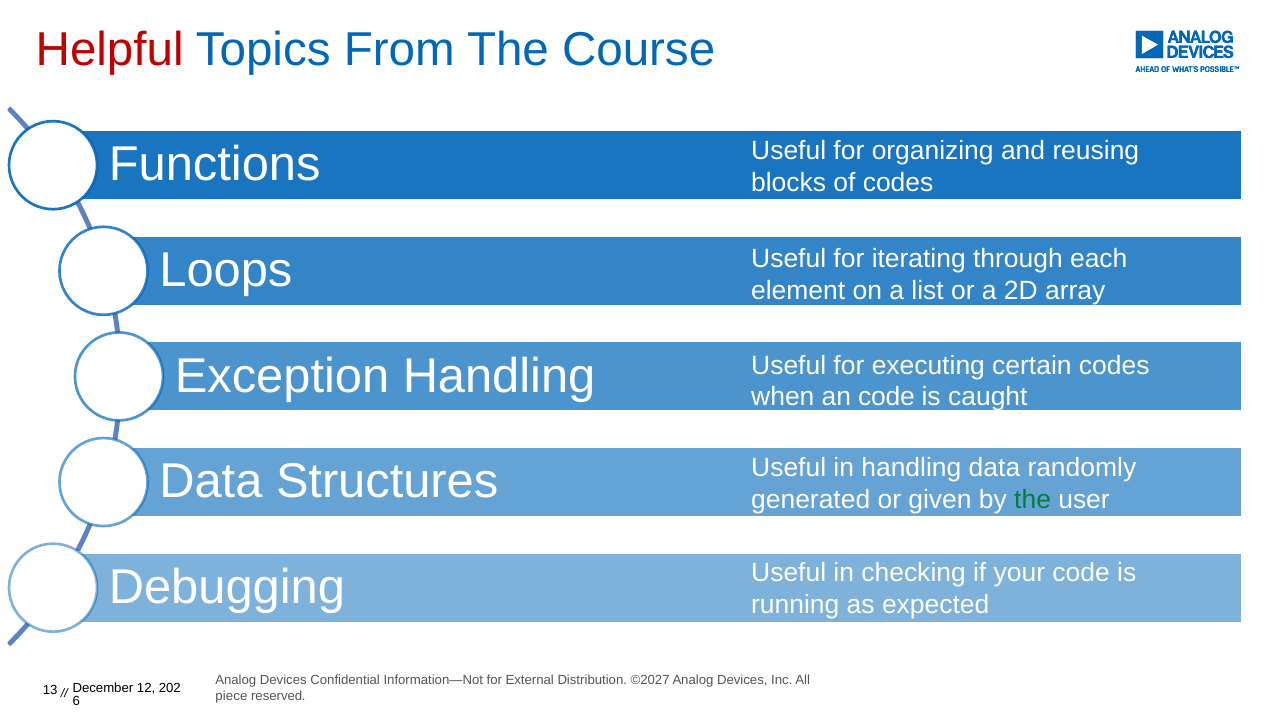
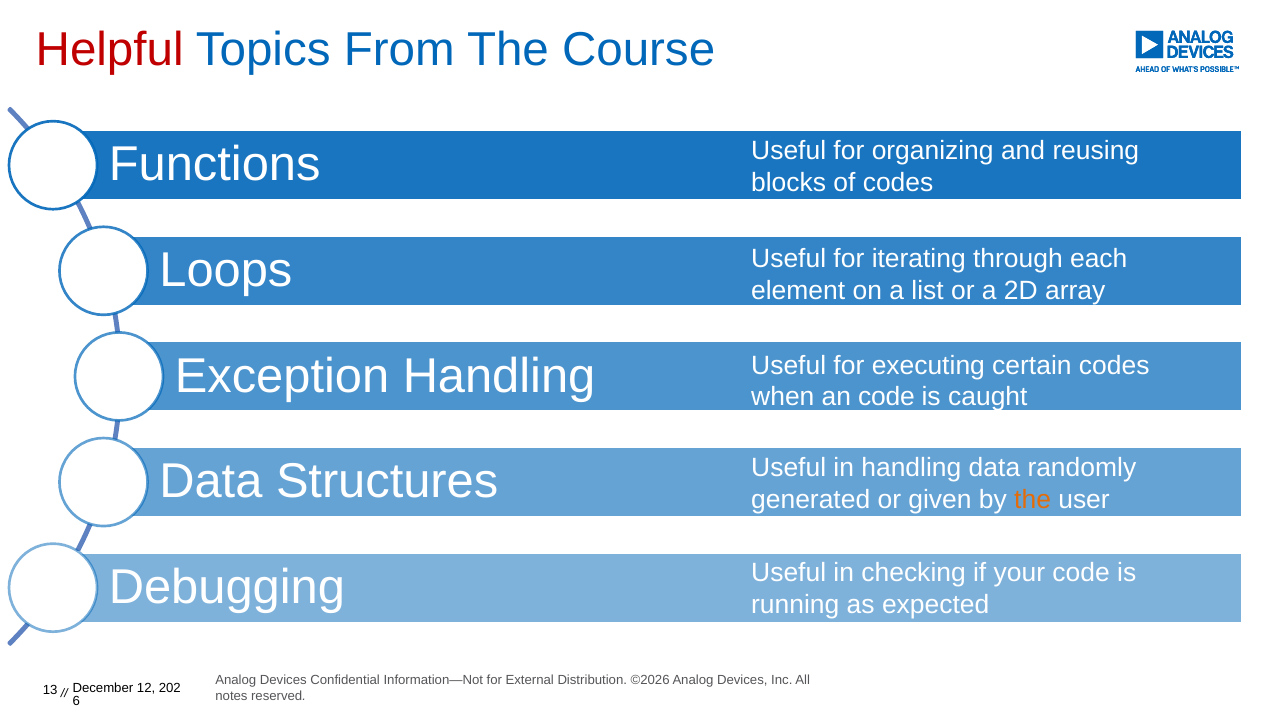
the colour: green -> orange (1033, 500)
©2027: ©2027 -> ©2026 (650, 680)
piece: piece -> notes (231, 696)
